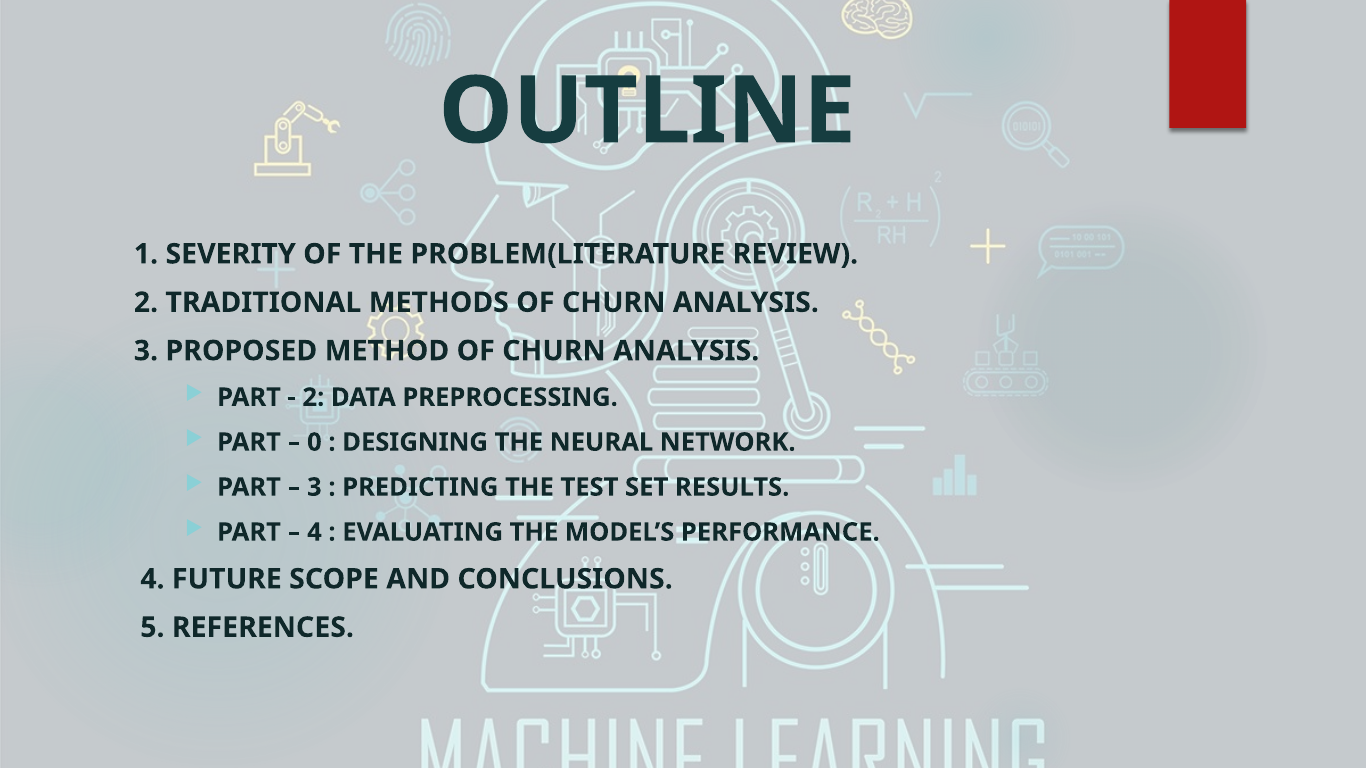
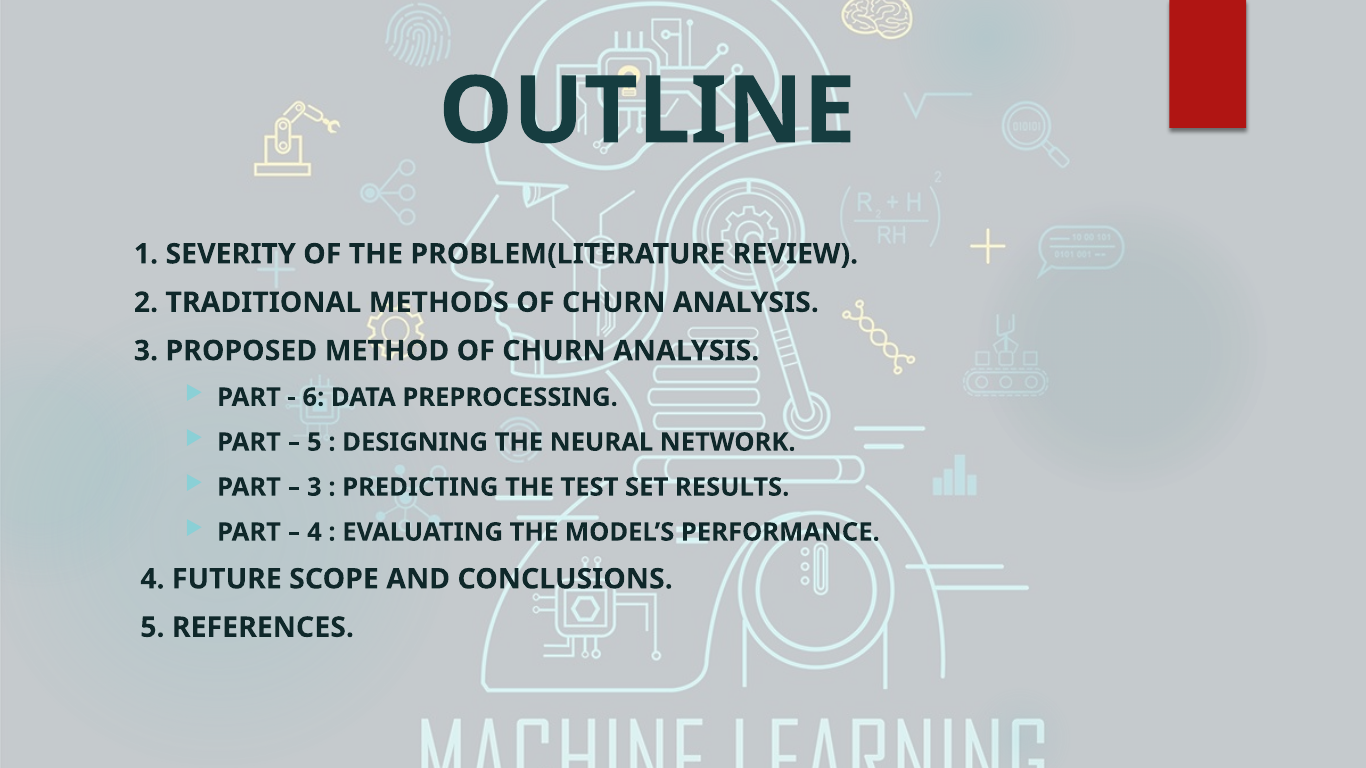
2: 2 -> 6 (313, 398)
0: 0 -> 5 (314, 442)
